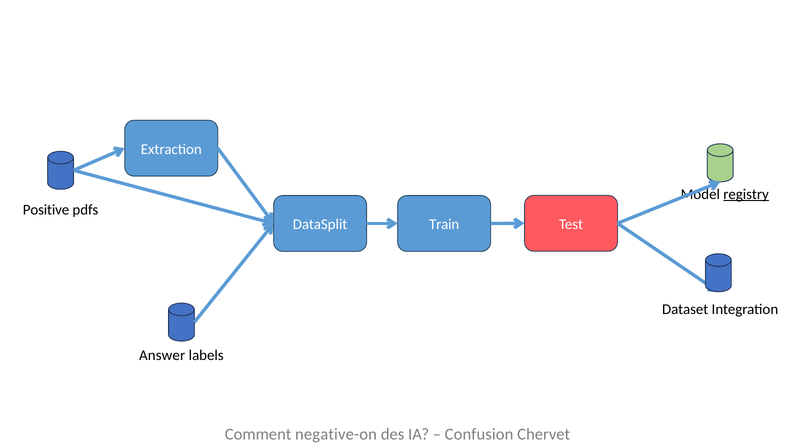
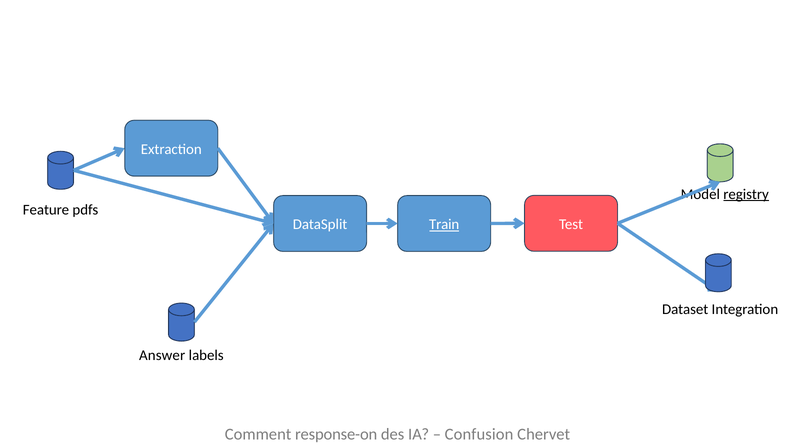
Positive: Positive -> Feature (46, 210)
Train underline: none -> present (444, 225)
negative-on: negative-on -> response-on (336, 434)
